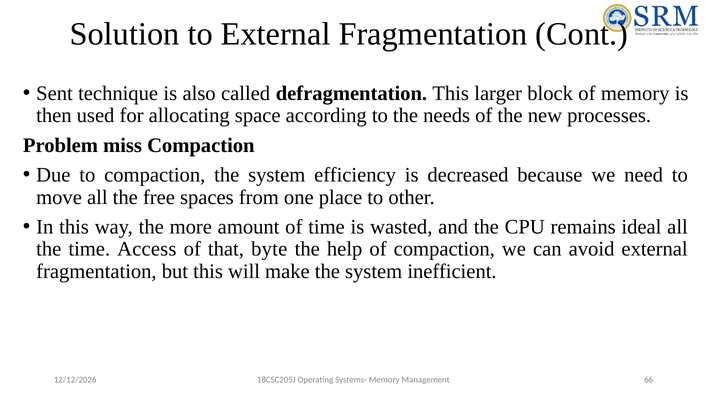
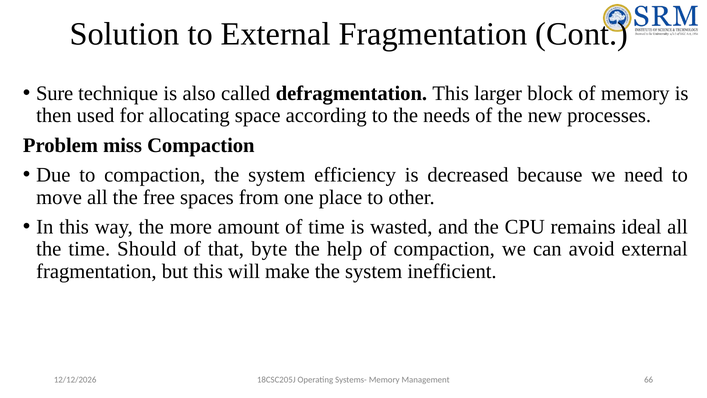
Sent: Sent -> Sure (55, 93)
Access: Access -> Should (147, 249)
